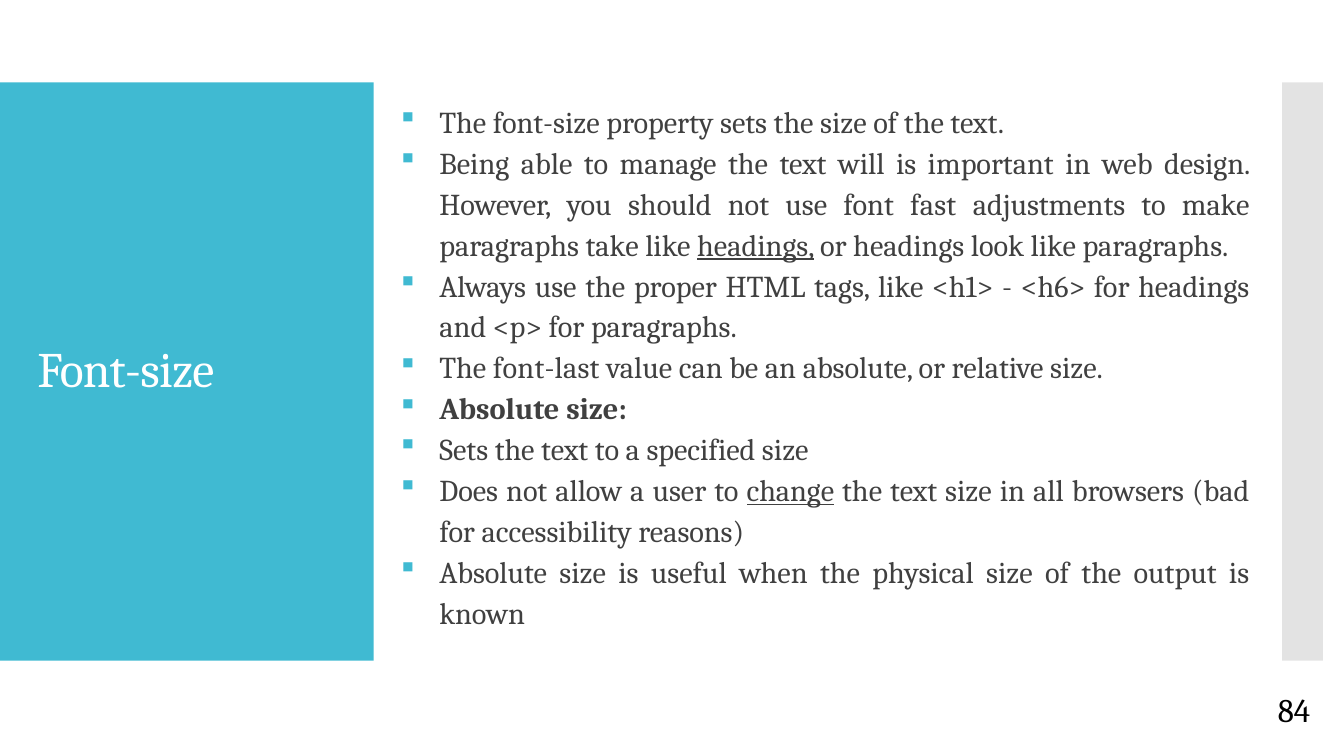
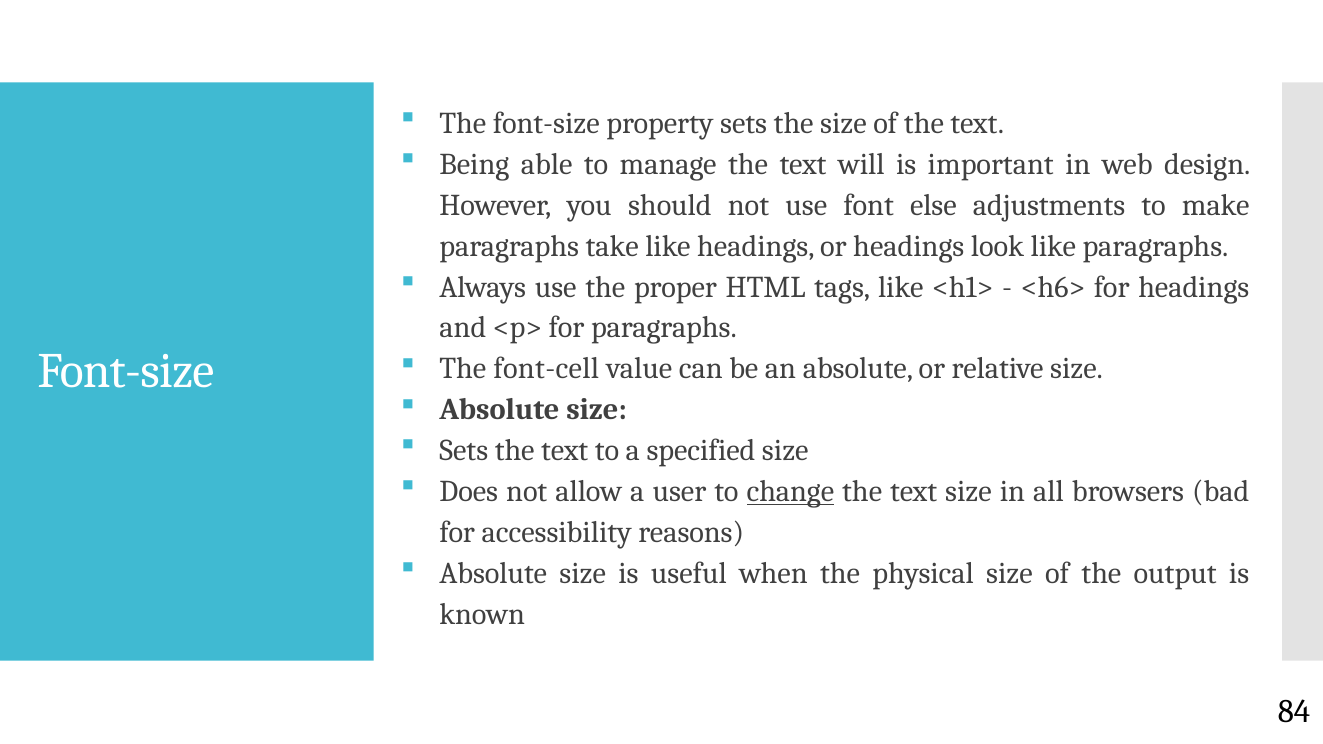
fast: fast -> else (933, 205)
headings underline: present -> none (756, 246)
font-last: font-last -> font-cell (546, 369)
